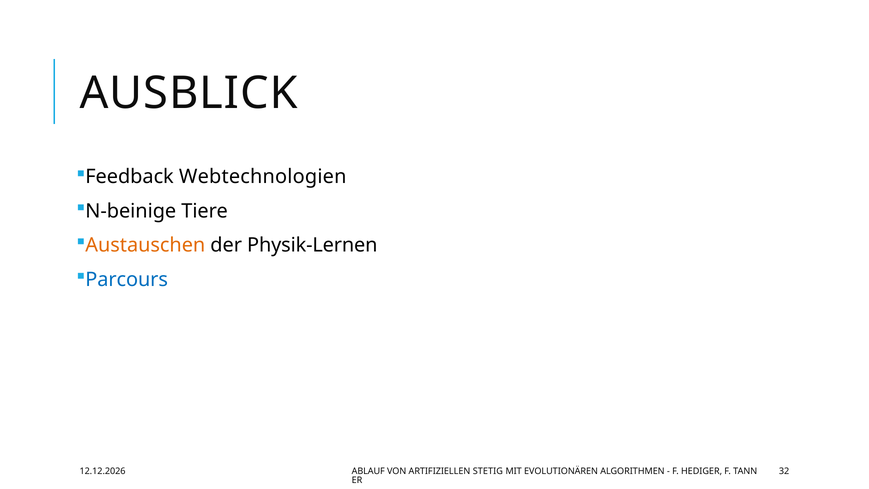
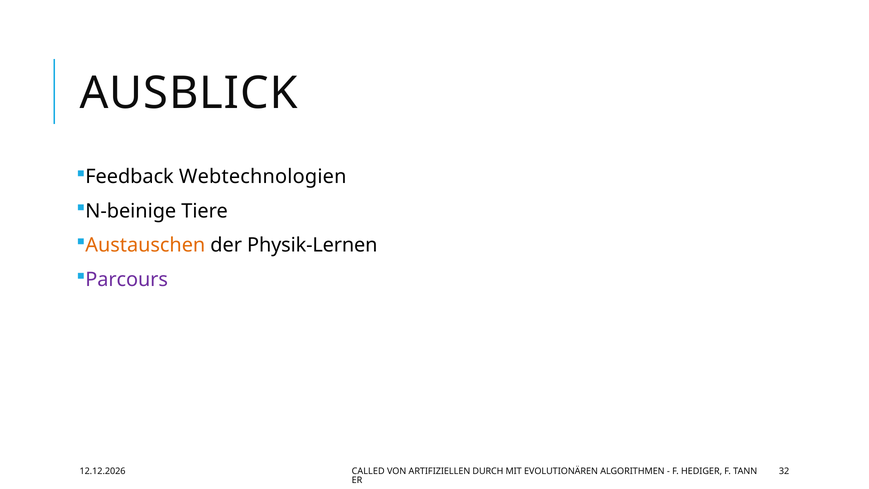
Parcours colour: blue -> purple (127, 279)
ABLAUF: ABLAUF -> CALLED (368, 471)
STETIG: STETIG -> DURCH (488, 471)
